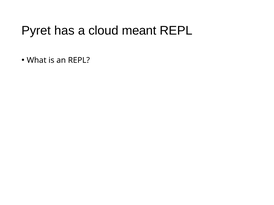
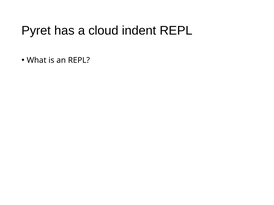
meant: meant -> indent (139, 31)
